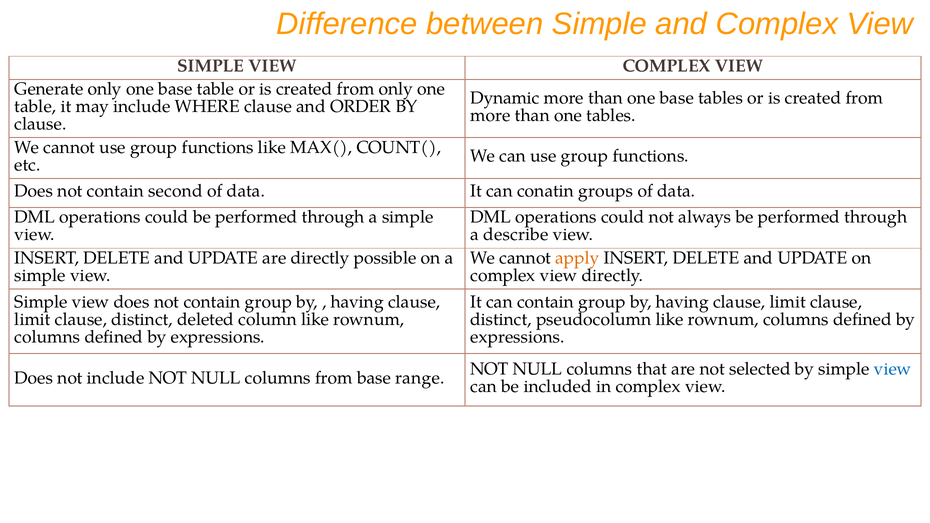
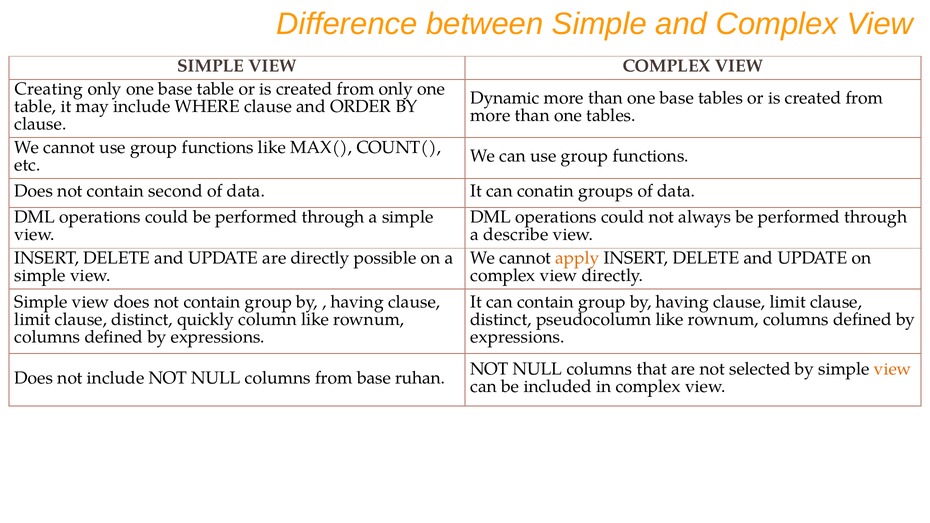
Generate: Generate -> Creating (49, 89)
deleted: deleted -> quickly (206, 319)
view colour: blue -> orange (893, 369)
range: range -> ruhan (420, 378)
